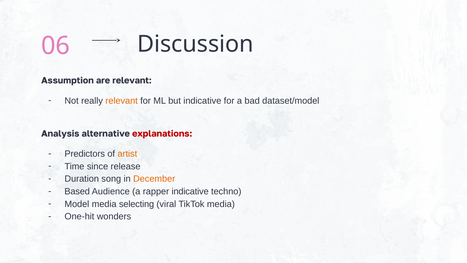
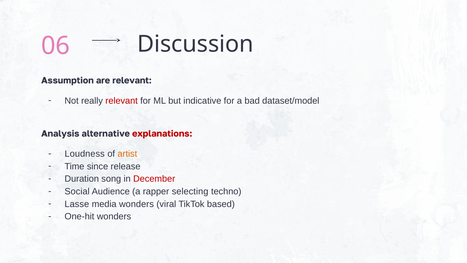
relevant colour: orange -> red (122, 101)
Predictors: Predictors -> Loudness (85, 154)
December colour: orange -> red (154, 179)
Based: Based -> Social (77, 191)
rapper indicative: indicative -> selecting (190, 191)
Model: Model -> Lasse (77, 204)
media selecting: selecting -> wonders (136, 204)
TikTok media: media -> based (221, 204)
